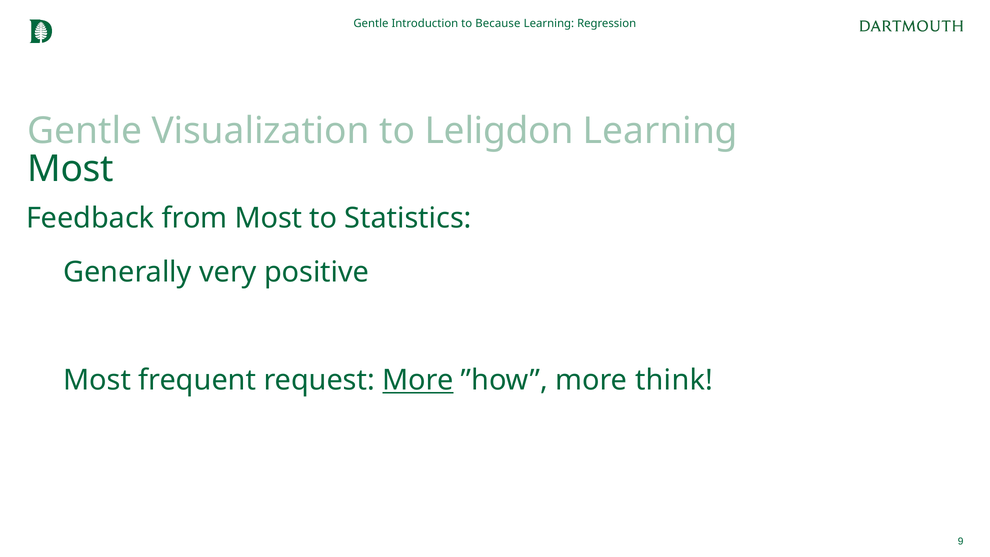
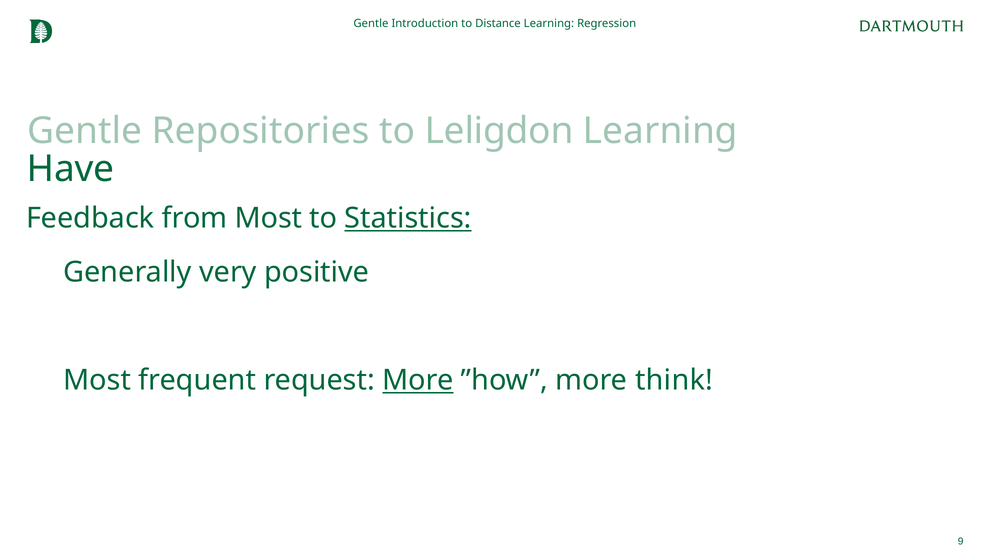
Because: Because -> Distance (498, 24)
Visualization: Visualization -> Repositories (261, 131)
Most: Most -> Have (70, 169)
Statistics underline: none -> present (408, 218)
